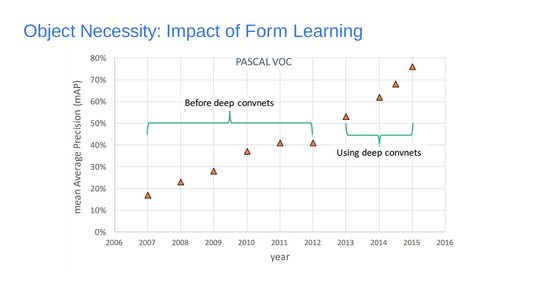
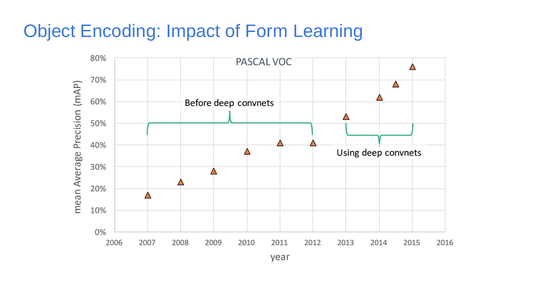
Necessity: Necessity -> Encoding (121, 31)
